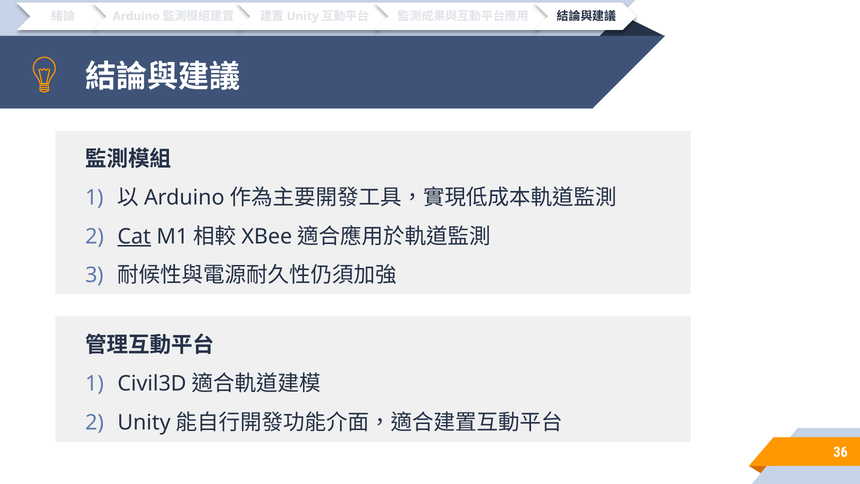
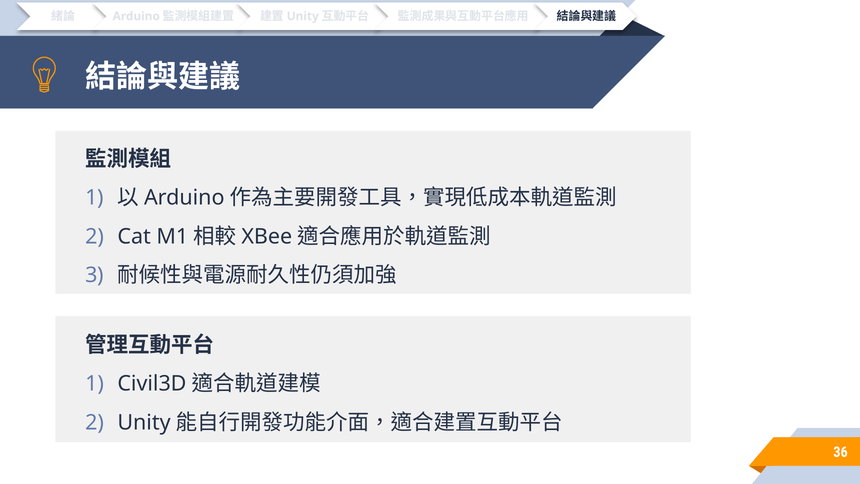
Cat underline: present -> none (134, 236)
